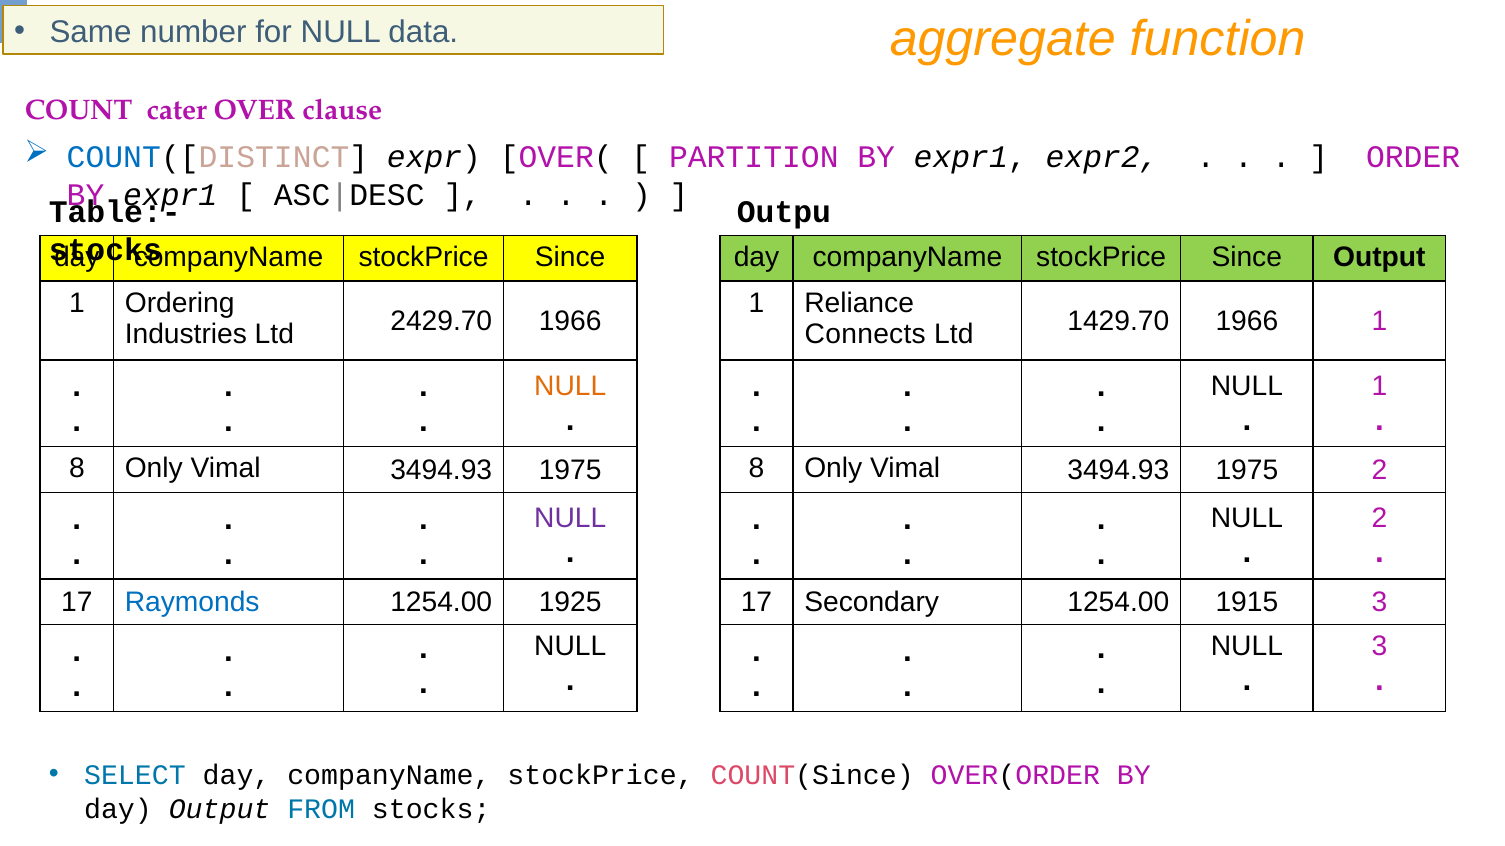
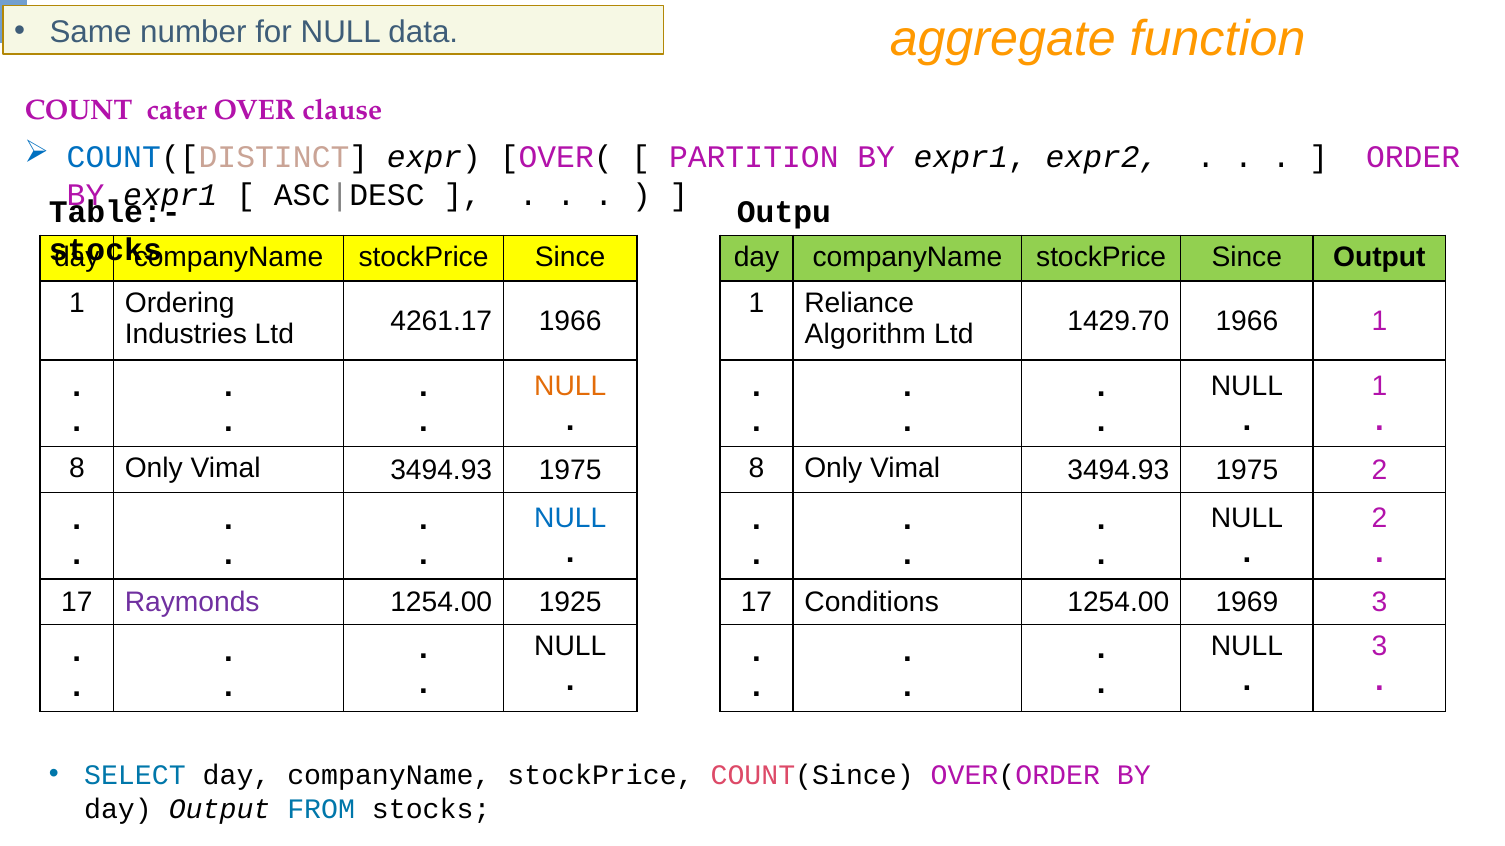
2429.70: 2429.70 -> 4261.17 (441, 321)
Connects: Connects -> Algorithm (865, 335)
NULL colour: purple -> blue (570, 519)
Raymonds colour: blue -> purple (192, 603)
Secondary: Secondary -> Conditions (872, 603)
1915: 1915 -> 1969 (1247, 603)
